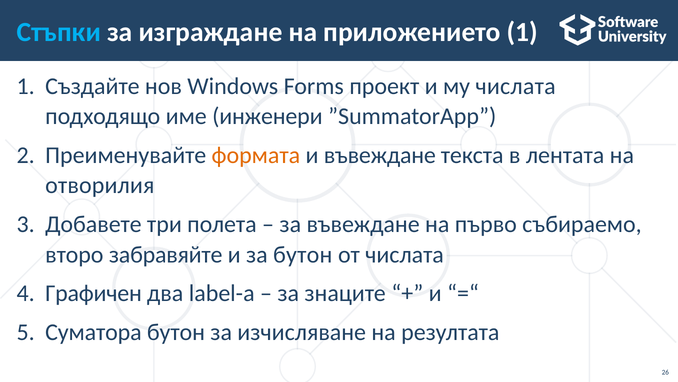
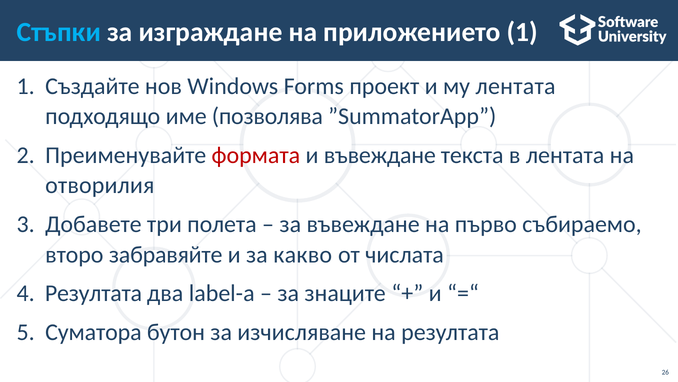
му числата: числата -> лентата (516, 86)
инженери: инженери -> позволява (267, 116)
формата colour: orange -> red (256, 155)
за бутон: бутон -> какво (303, 254)
Графичен: Графичен -> Резултата (94, 293)
